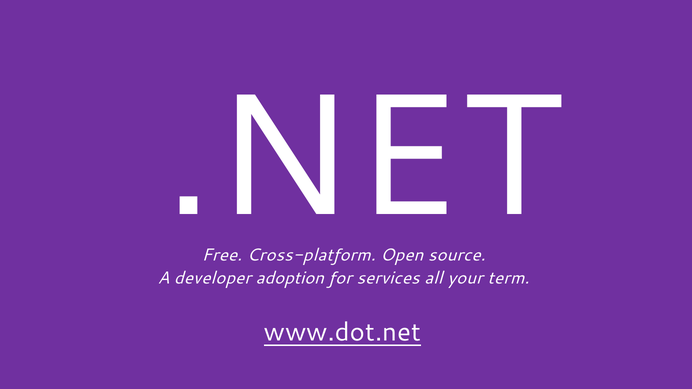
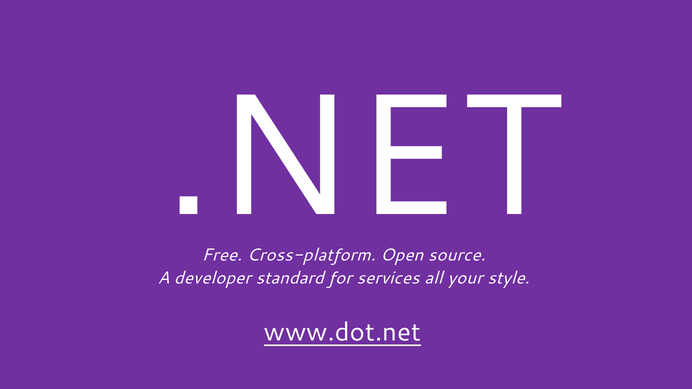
adoption: adoption -> standard (290, 278)
term: term -> style (509, 278)
